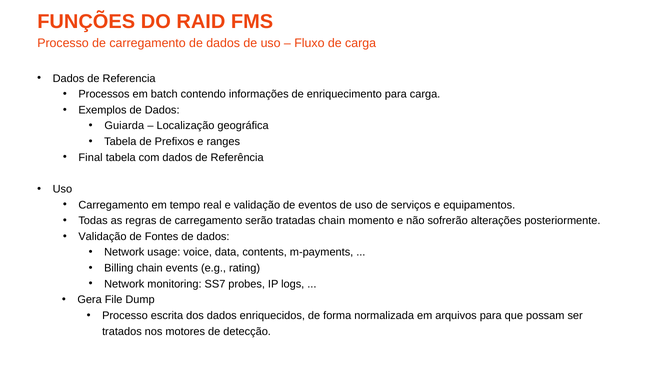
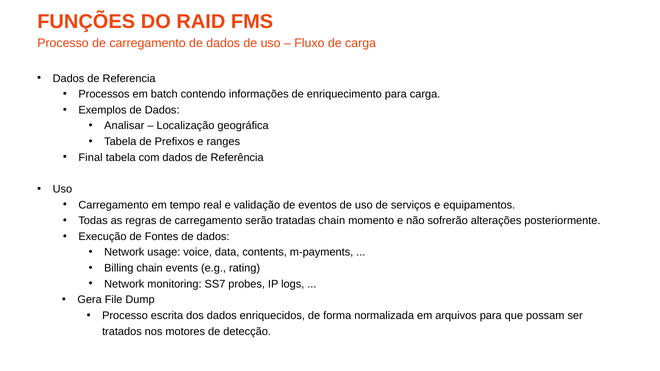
Guiarda: Guiarda -> Analisar (124, 126)
Validação: Validação -> Execução (103, 237)
